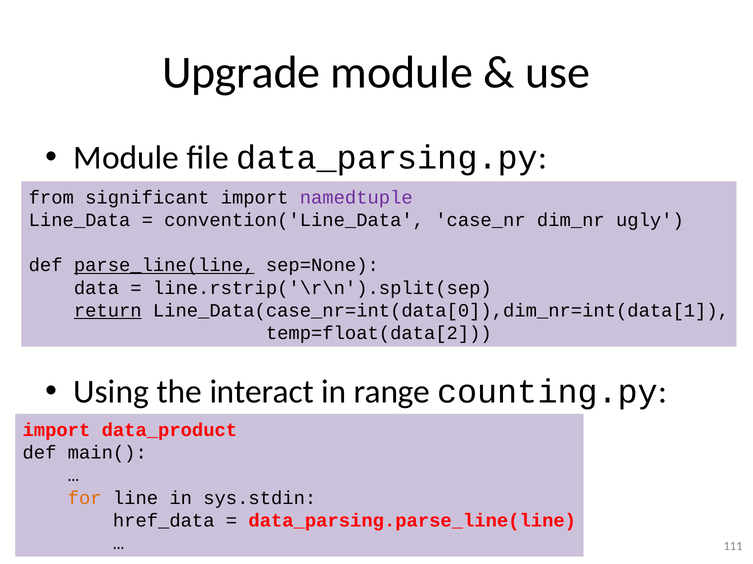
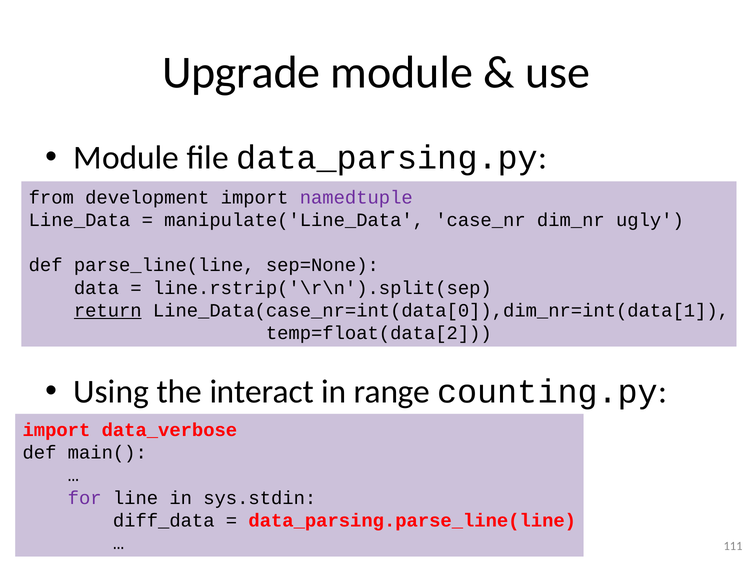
significant: significant -> development (147, 198)
convention('Line_Data: convention('Line_Data -> manipulate('Line_Data (294, 220)
parse_line(line underline: present -> none (164, 266)
data_product: data_product -> data_verbose (169, 431)
for colour: orange -> purple (85, 499)
href_data: href_data -> diff_data (164, 521)
